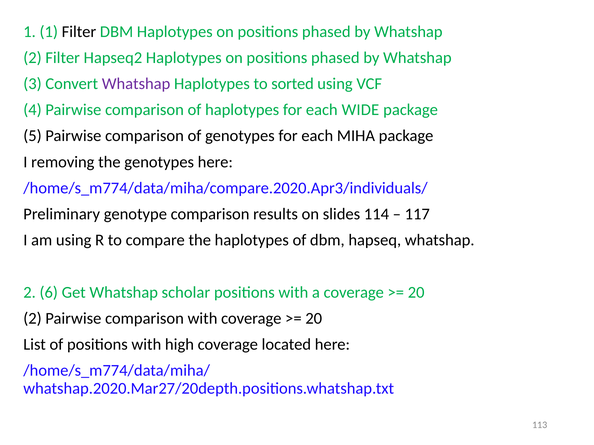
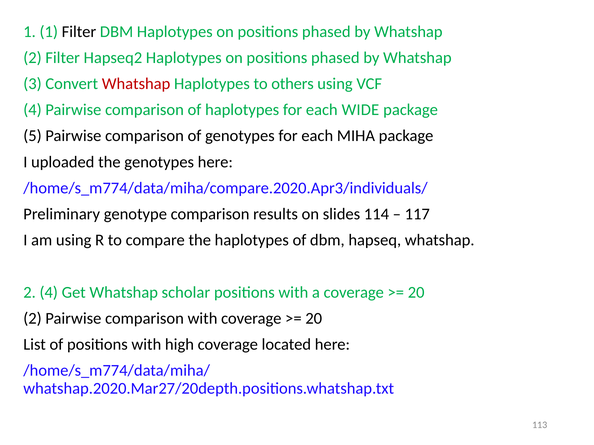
Whatshap colour: purple -> red (136, 84)
sorted: sorted -> others (293, 84)
removing: removing -> uploaded (63, 162)
2 6: 6 -> 4 (49, 293)
